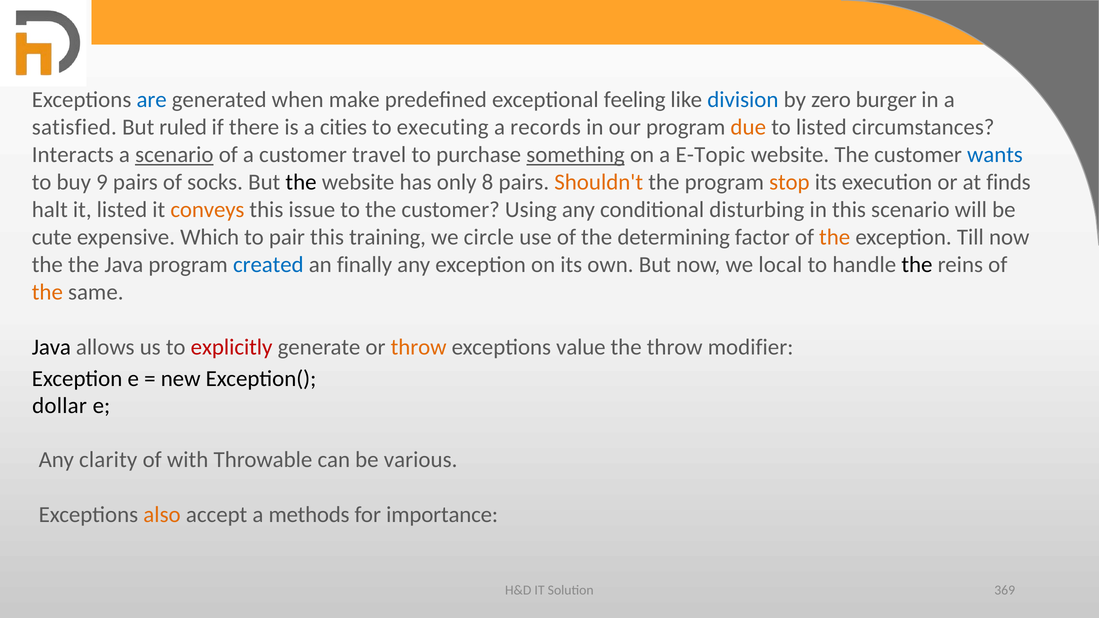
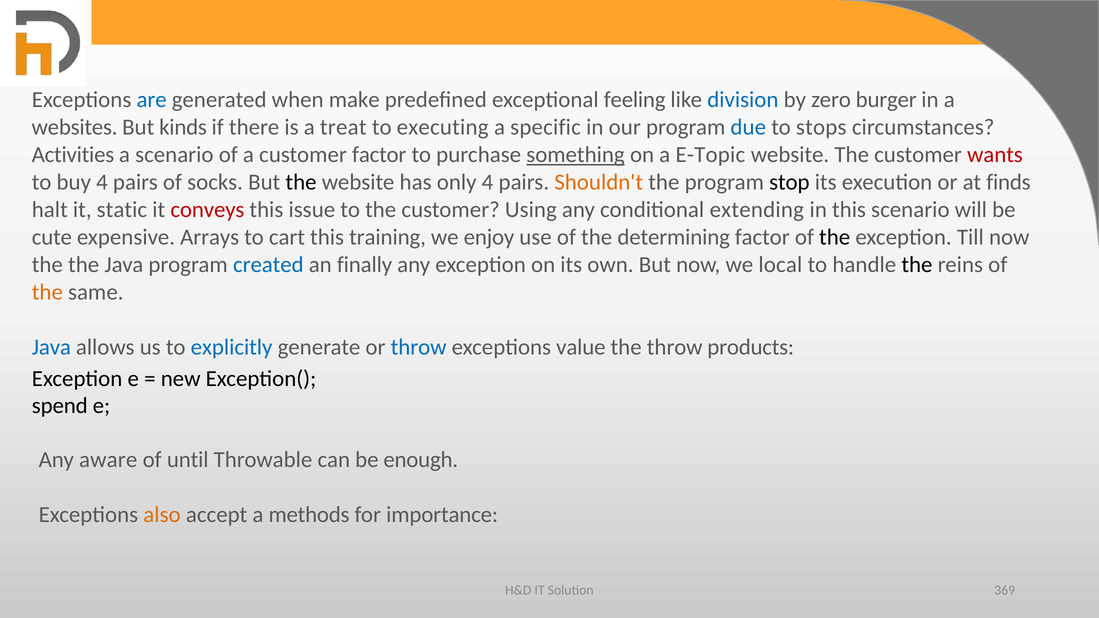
satisfied: satisfied -> websites (75, 127)
ruled: ruled -> kinds (183, 127)
cities: cities -> treat (343, 127)
records: records -> specific (546, 127)
due colour: orange -> blue (748, 127)
to listed: listed -> stops (821, 127)
Interacts: Interacts -> Activities (73, 155)
scenario underline: present -> none (174, 155)
customer travel: travel -> factor (379, 155)
wants colour: blue -> red (995, 155)
buy 9: 9 -> 4 (102, 182)
only 8: 8 -> 4 (487, 182)
stop colour: orange -> black (789, 182)
it listed: listed -> static (122, 210)
conveys colour: orange -> red (207, 210)
disturbing: disturbing -> extending (757, 210)
Which: Which -> Arrays (210, 237)
pair: pair -> cart (287, 237)
circle: circle -> enjoy (489, 237)
the colour: orange -> black (835, 237)
Java colour: black -> blue (51, 347)
explicitly colour: red -> blue (232, 347)
throw colour: orange -> blue (419, 347)
modifier: modifier -> products (751, 347)
dollar: dollar -> spend (60, 406)
clarity: clarity -> aware (108, 460)
with: with -> until (188, 460)
various: various -> enough (421, 460)
